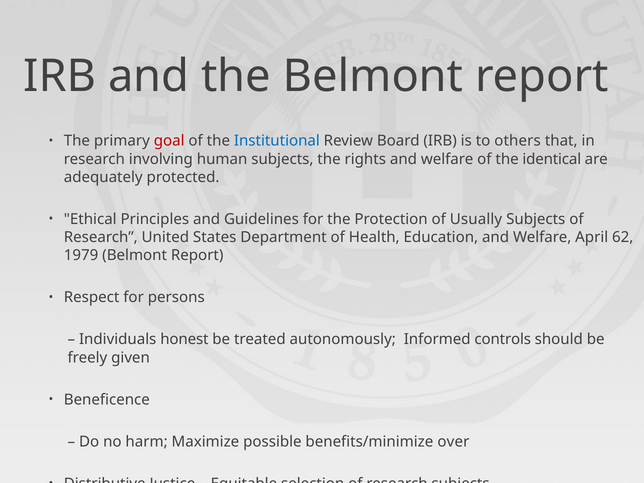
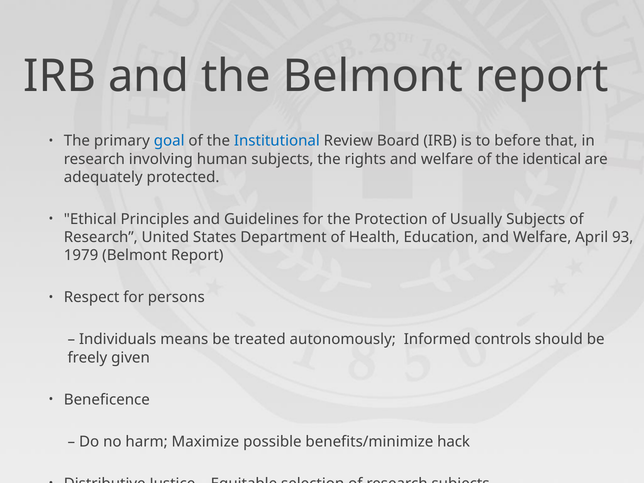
goal colour: red -> blue (169, 141)
others: others -> before (518, 141)
62: 62 -> 93 (623, 237)
honest: honest -> means (184, 339)
over: over -> hack (454, 442)
